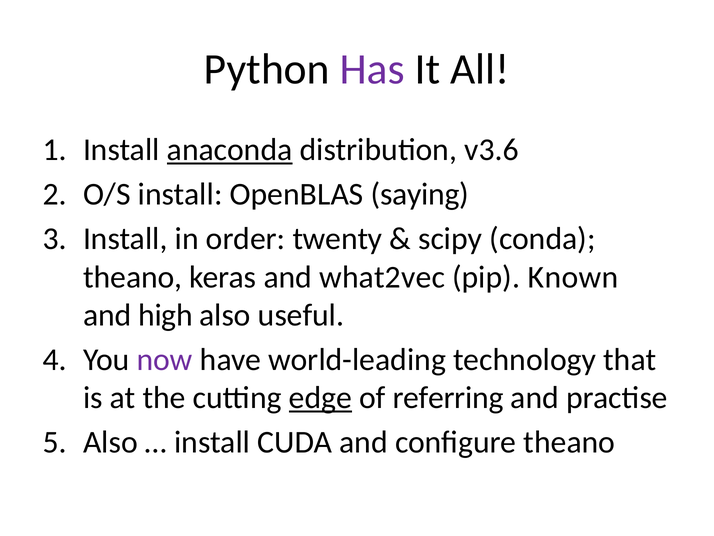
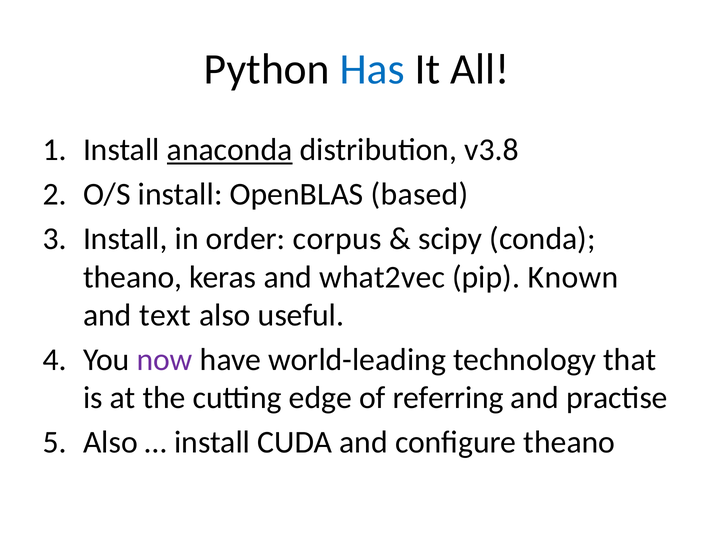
Has colour: purple -> blue (372, 69)
v3.6: v3.6 -> v3.8 (491, 150)
saying: saying -> based (420, 194)
twenty: twenty -> corpus (337, 239)
high: high -> text (165, 315)
edge underline: present -> none (320, 398)
